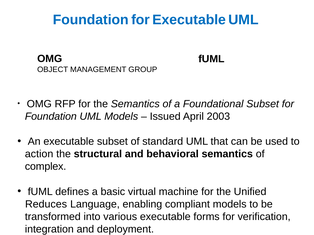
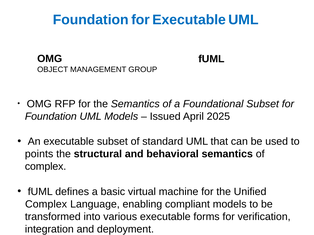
2003: 2003 -> 2025 (218, 117)
action: action -> points (39, 154)
Reduces: Reduces -> Complex (46, 205)
